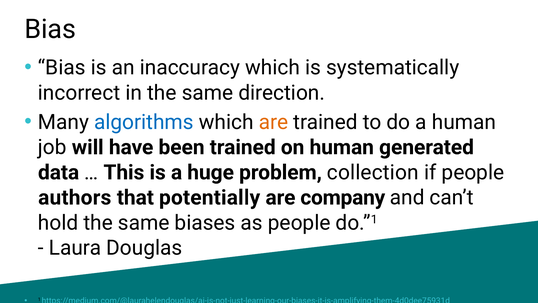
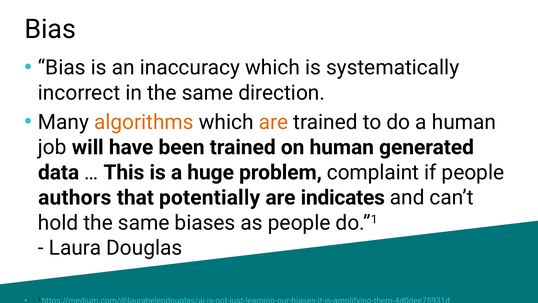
algorithms colour: blue -> orange (144, 122)
collection: collection -> complaint (373, 172)
company: company -> indicates (343, 197)
